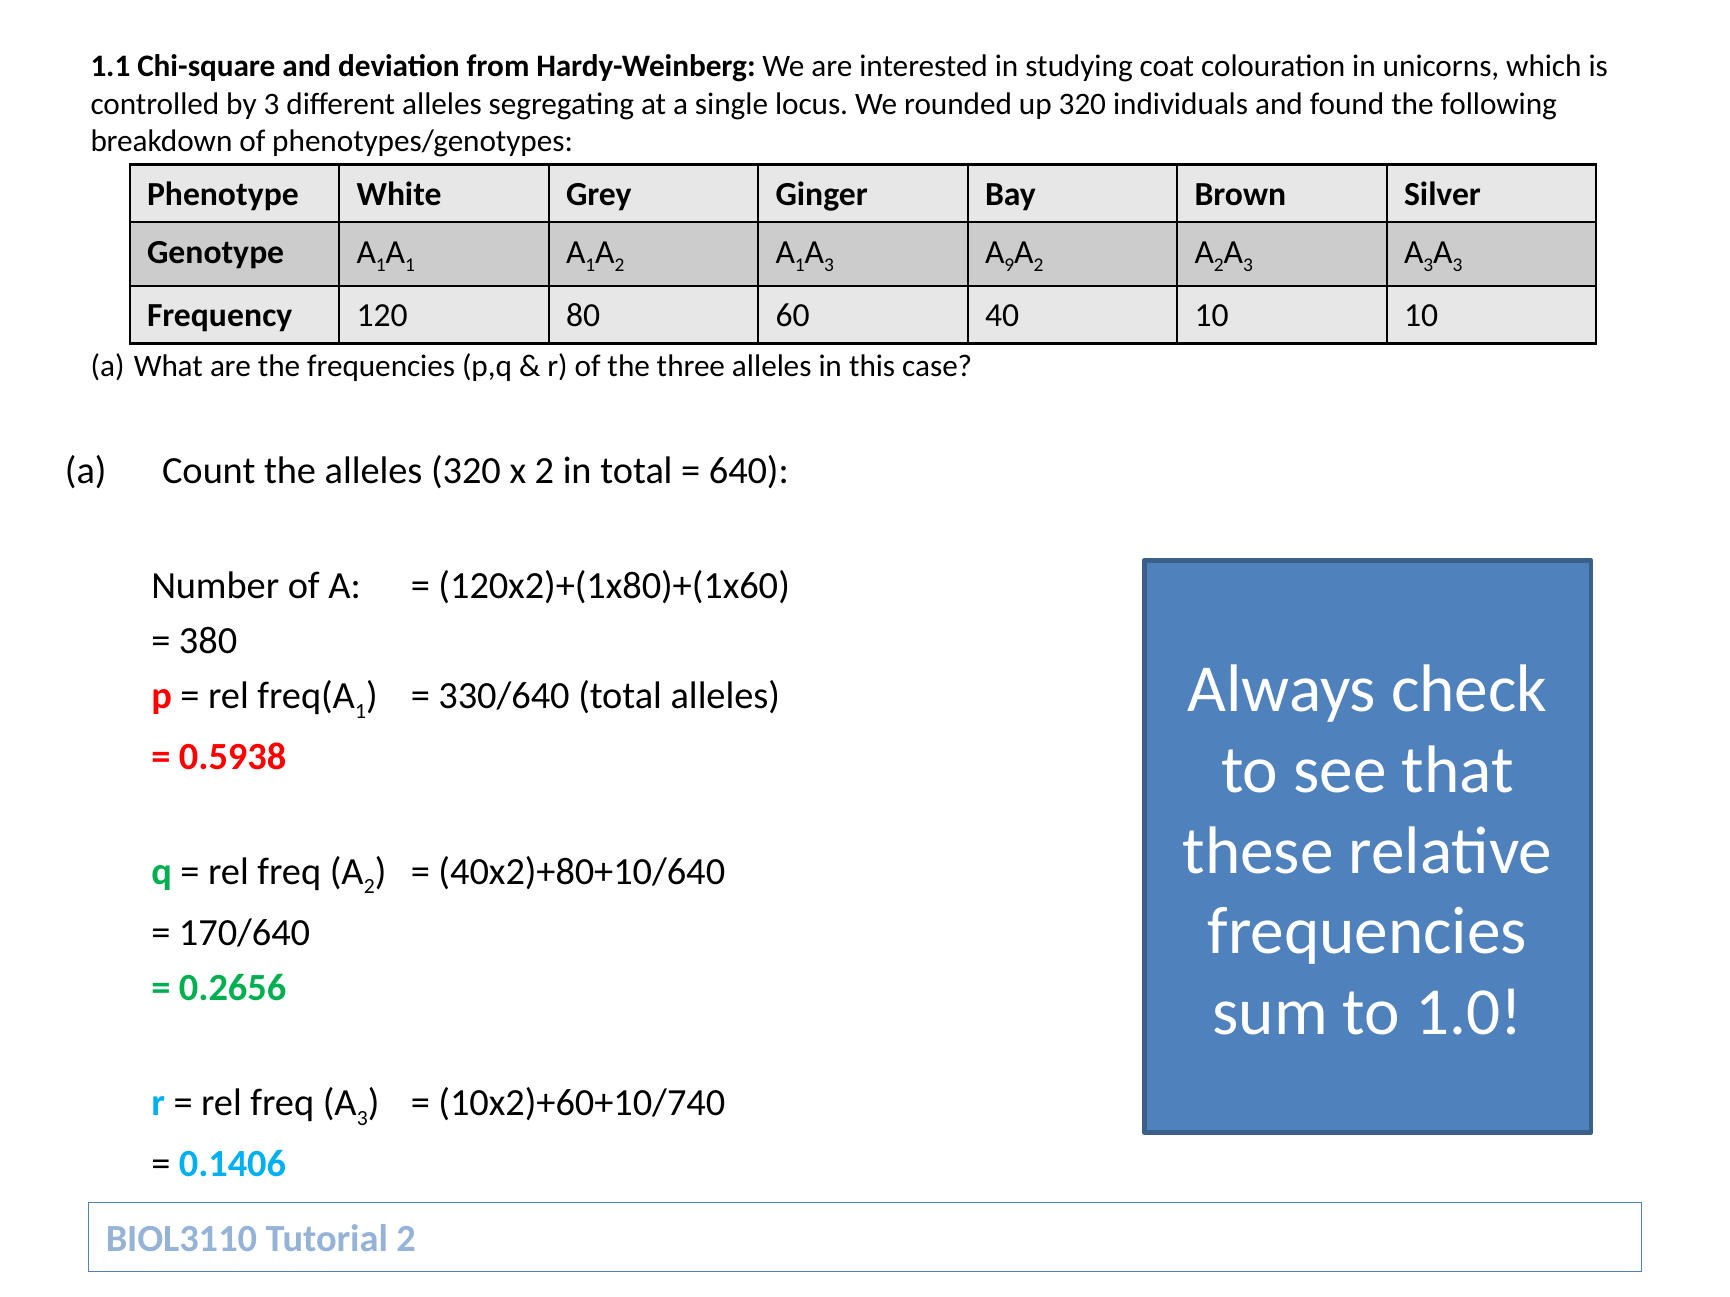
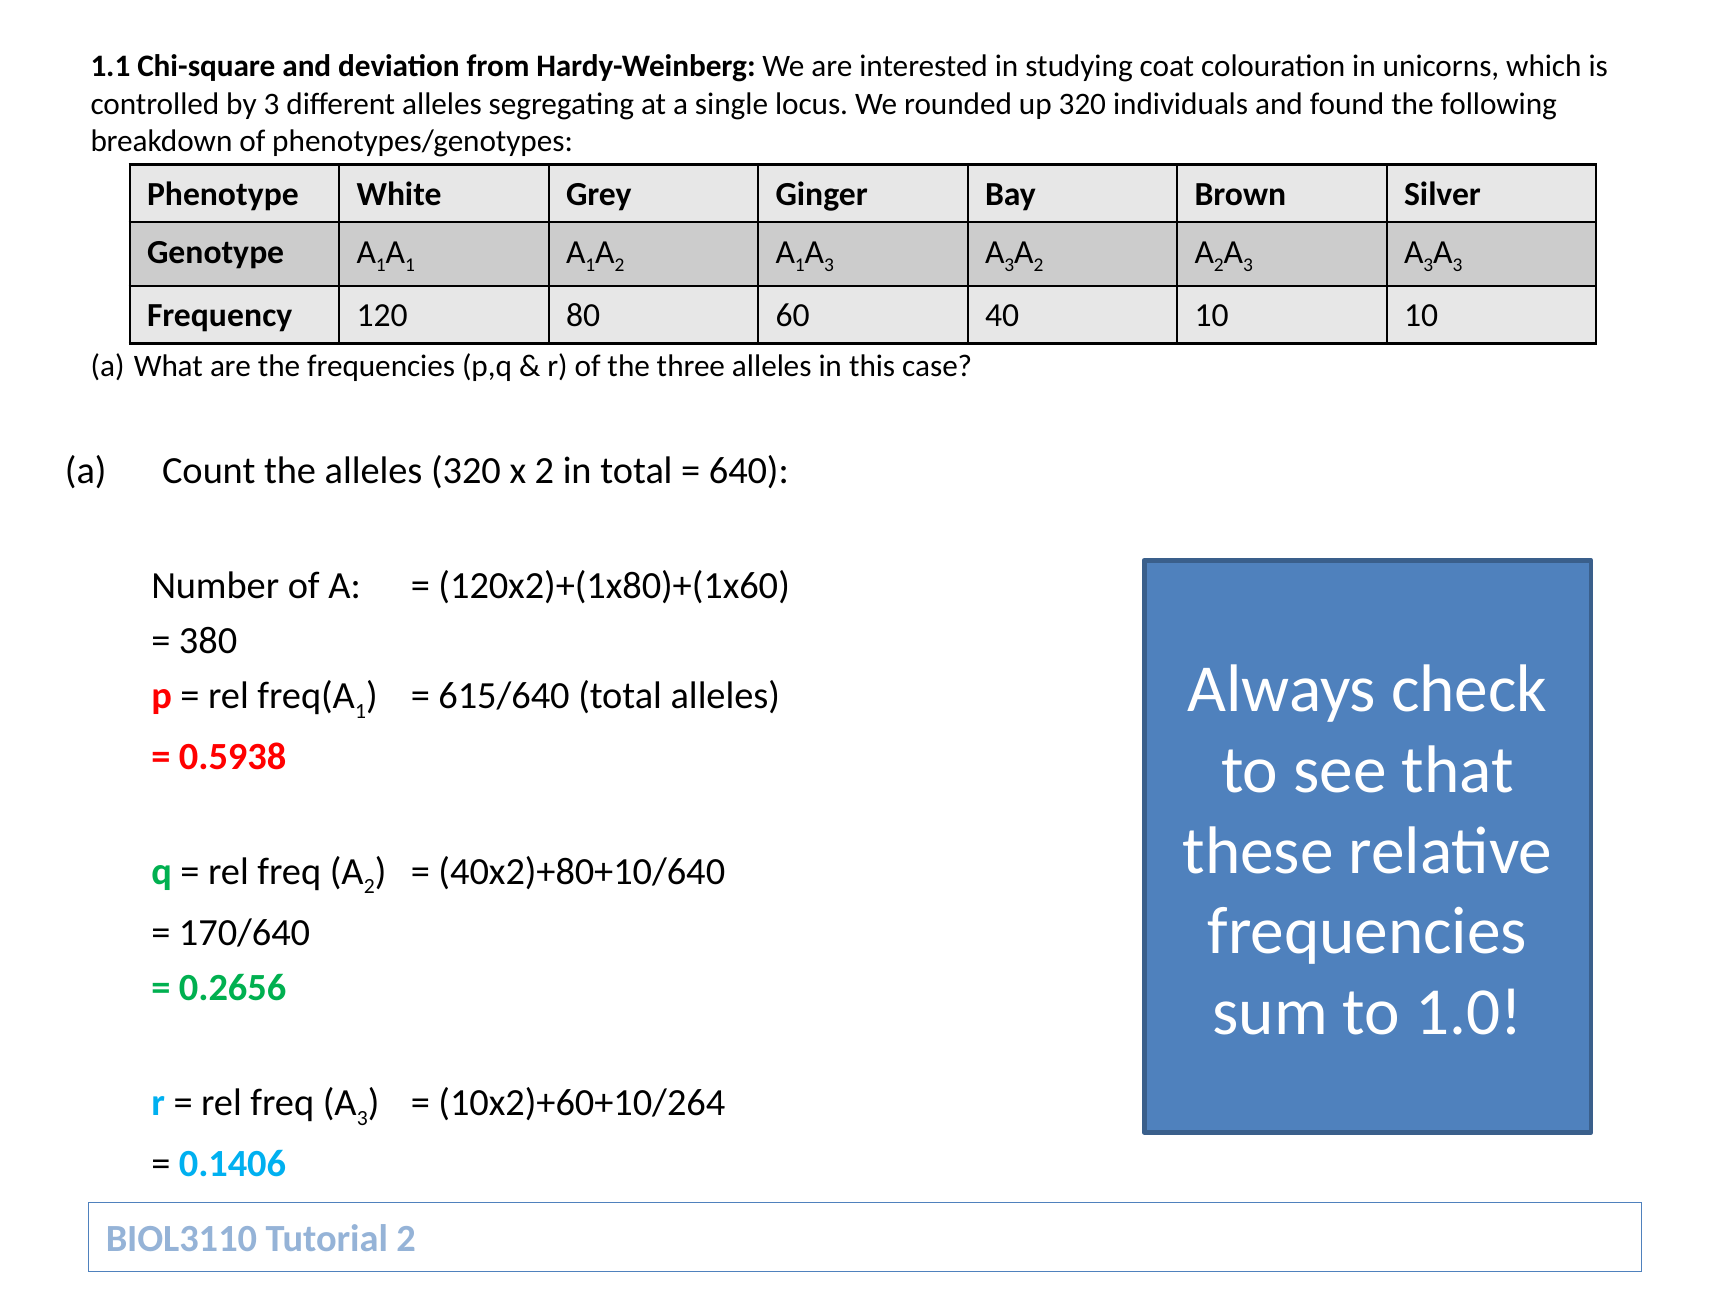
9: 9 -> 3 (1009, 265)
330/640: 330/640 -> 615/640 (504, 696)
10x2)+60+10/740: 10x2)+60+10/740 -> 10x2)+60+10/264 (582, 1104)
